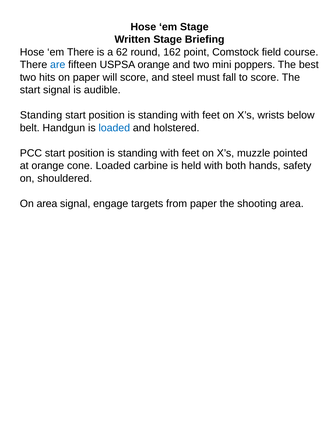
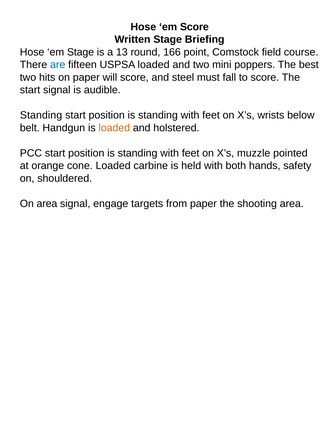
em Stage: Stage -> Score (194, 27)
em There: There -> Stage (81, 52)
62: 62 -> 13 (122, 52)
162: 162 -> 166 (172, 52)
USPSA orange: orange -> loaded (154, 65)
loaded colour: blue -> orange (114, 128)
